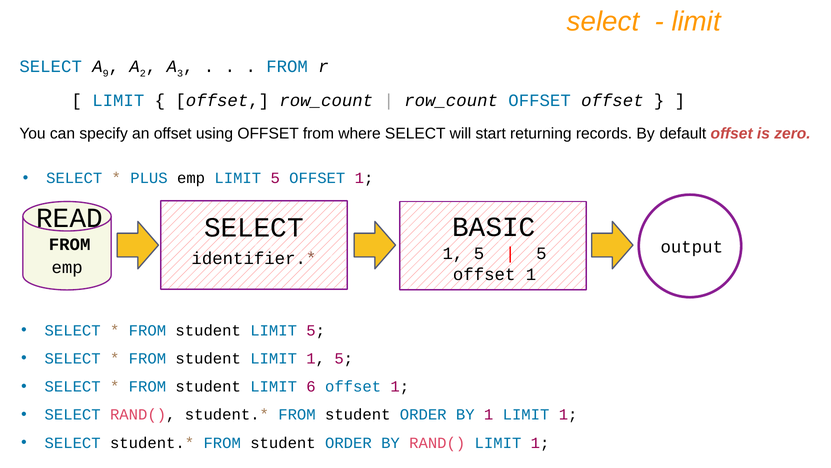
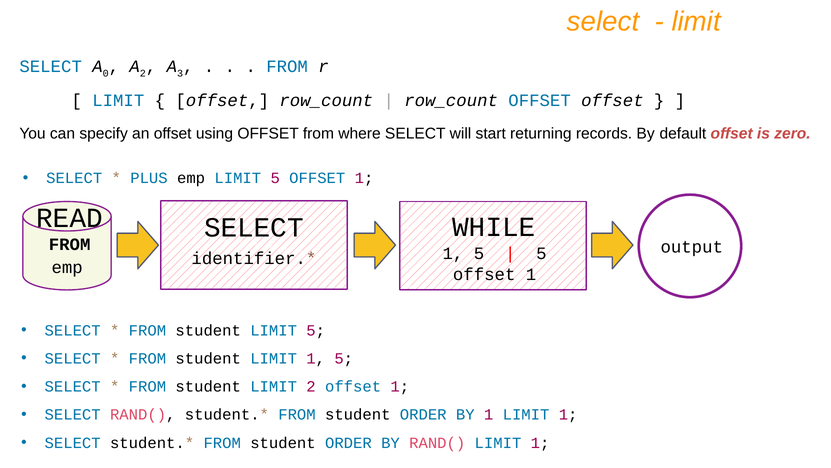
9: 9 -> 0 (106, 73)
BASIC: BASIC -> WHILE (494, 227)
LIMIT 6: 6 -> 2 (311, 386)
